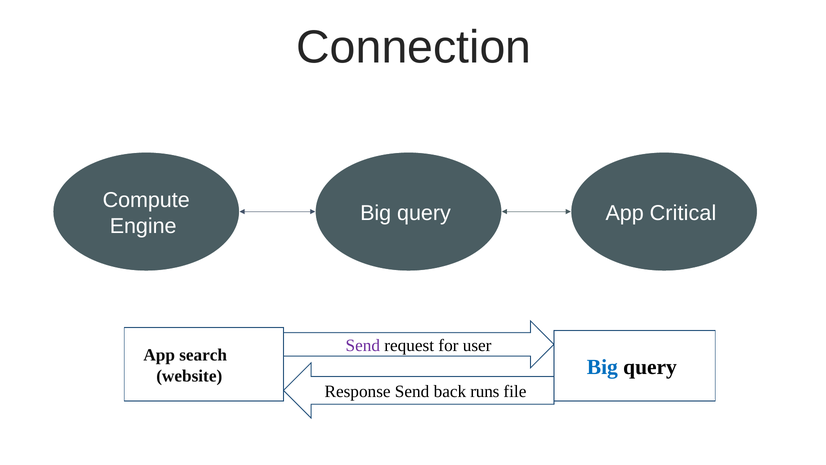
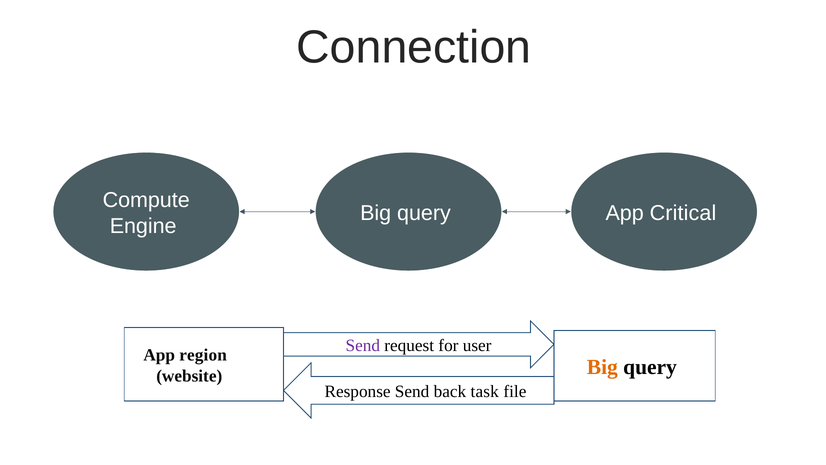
search: search -> region (203, 355)
Big colour: blue -> orange (602, 367)
runs: runs -> task (485, 391)
